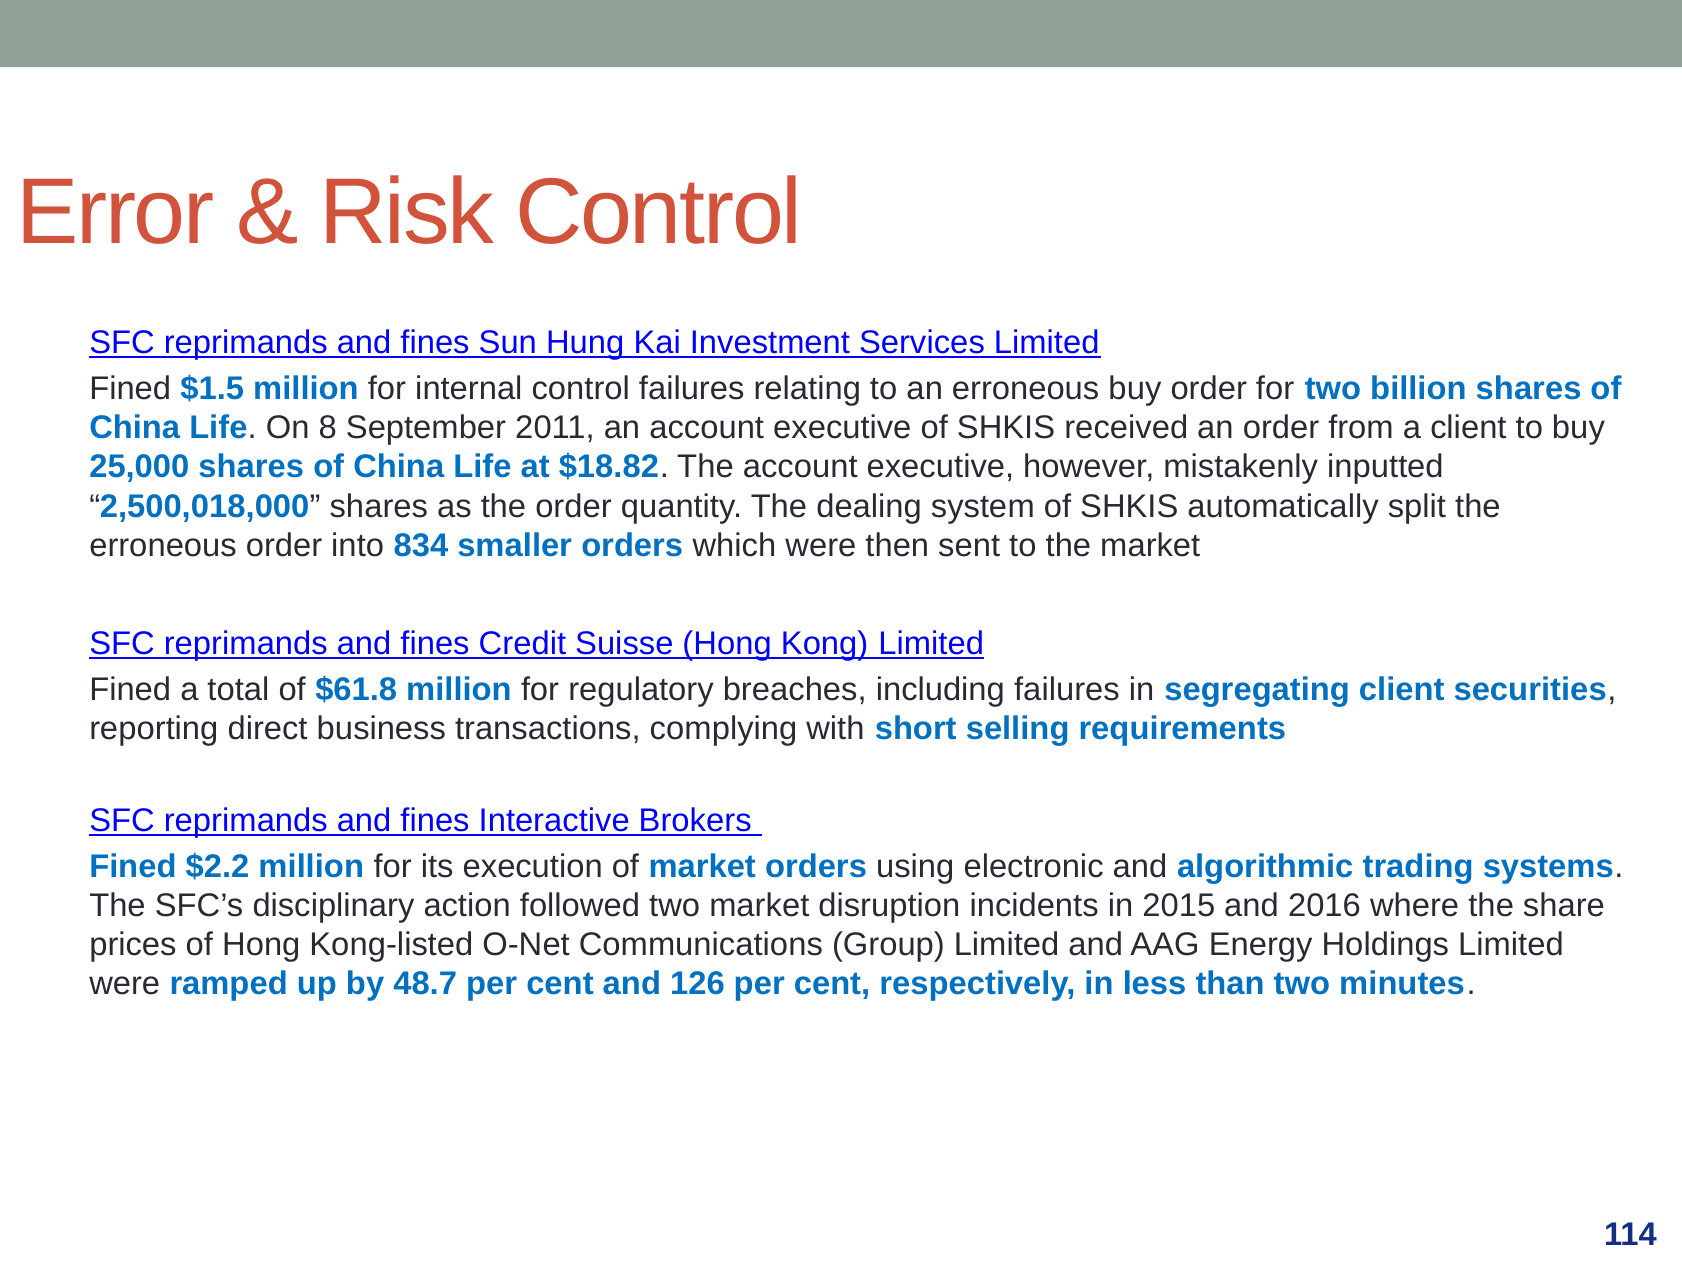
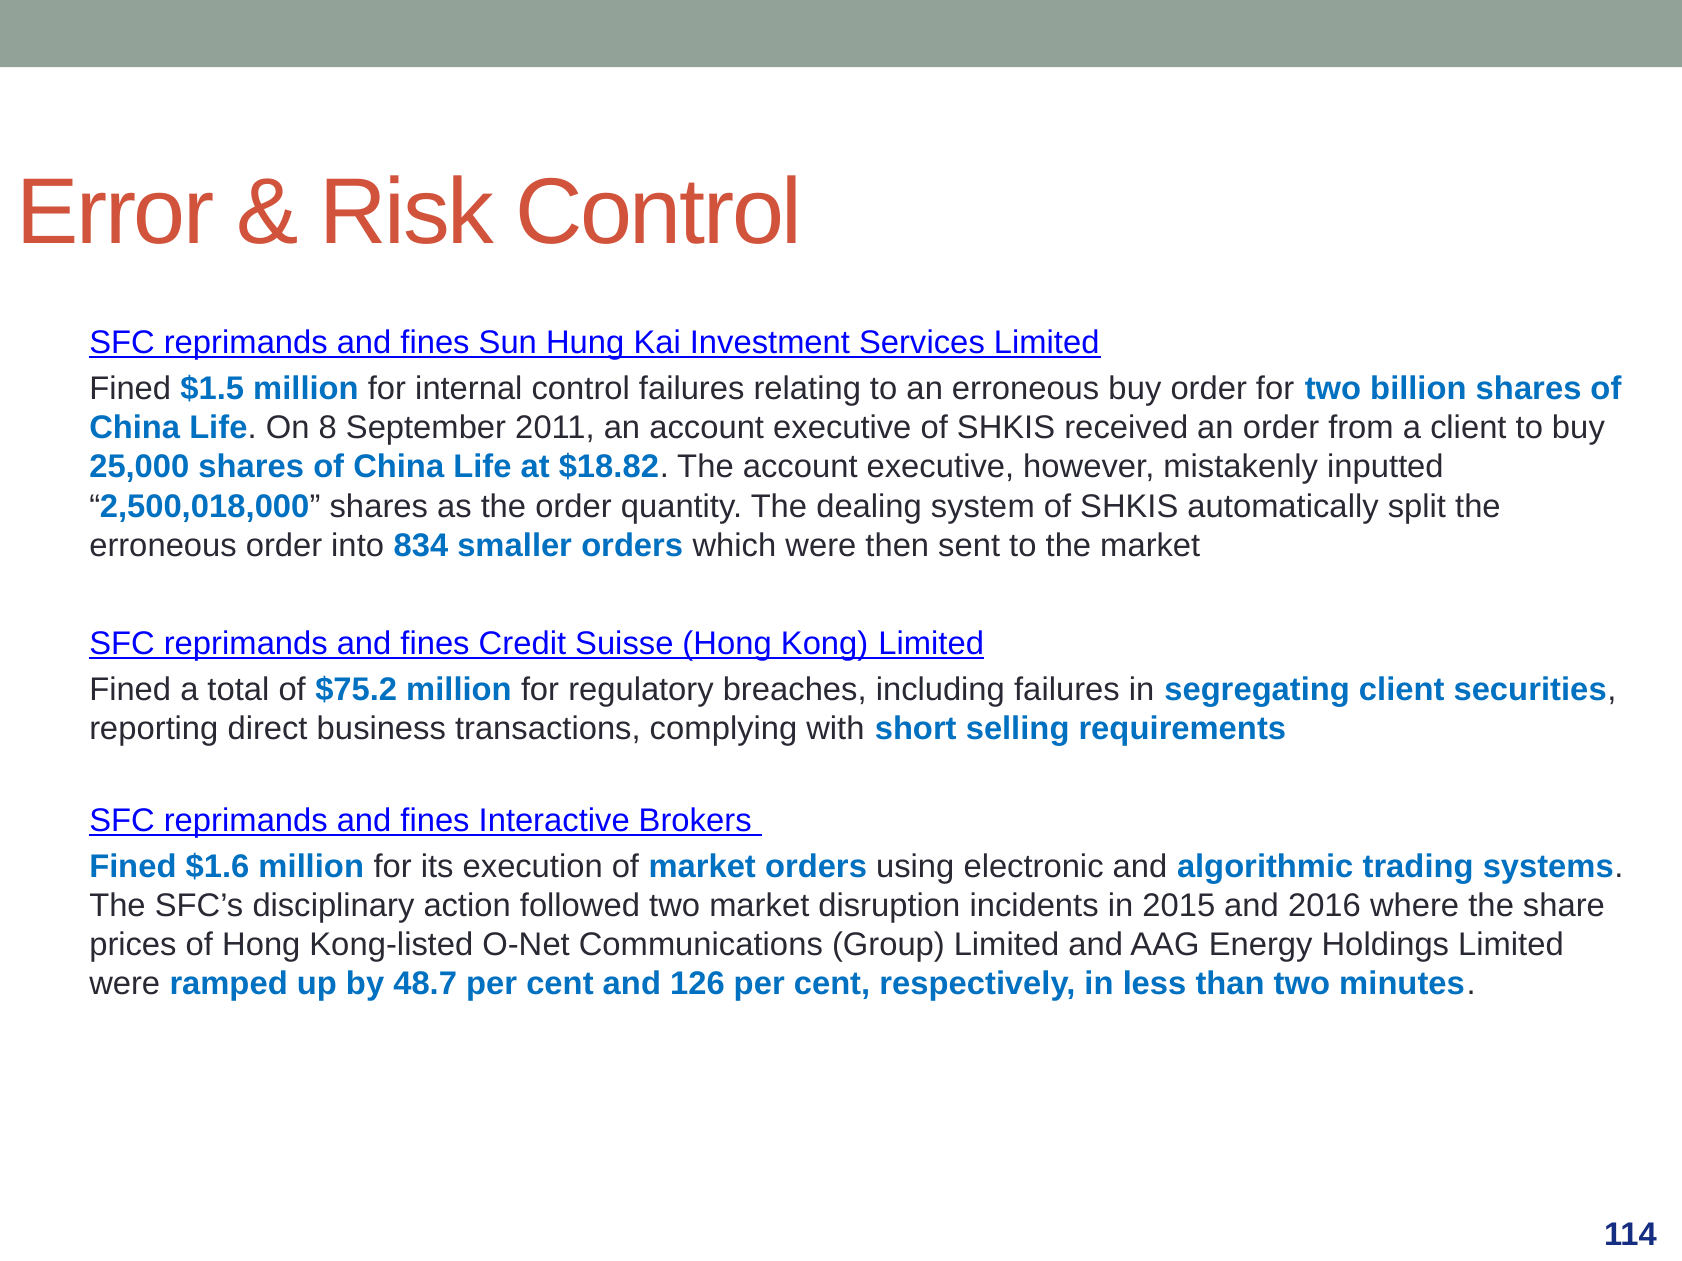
$61.8: $61.8 -> $75.2 (356, 690)
$2.2: $2.2 -> $1.6 (218, 867)
